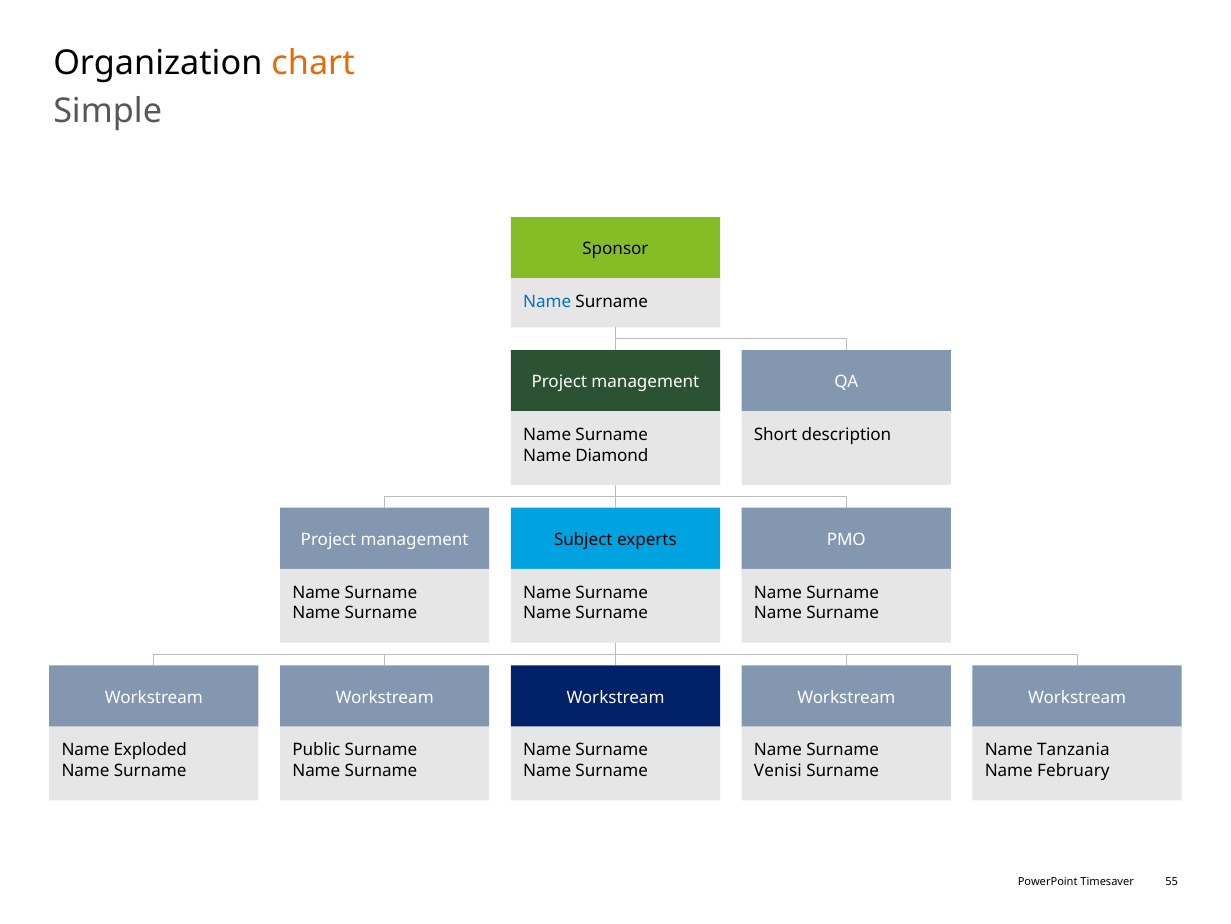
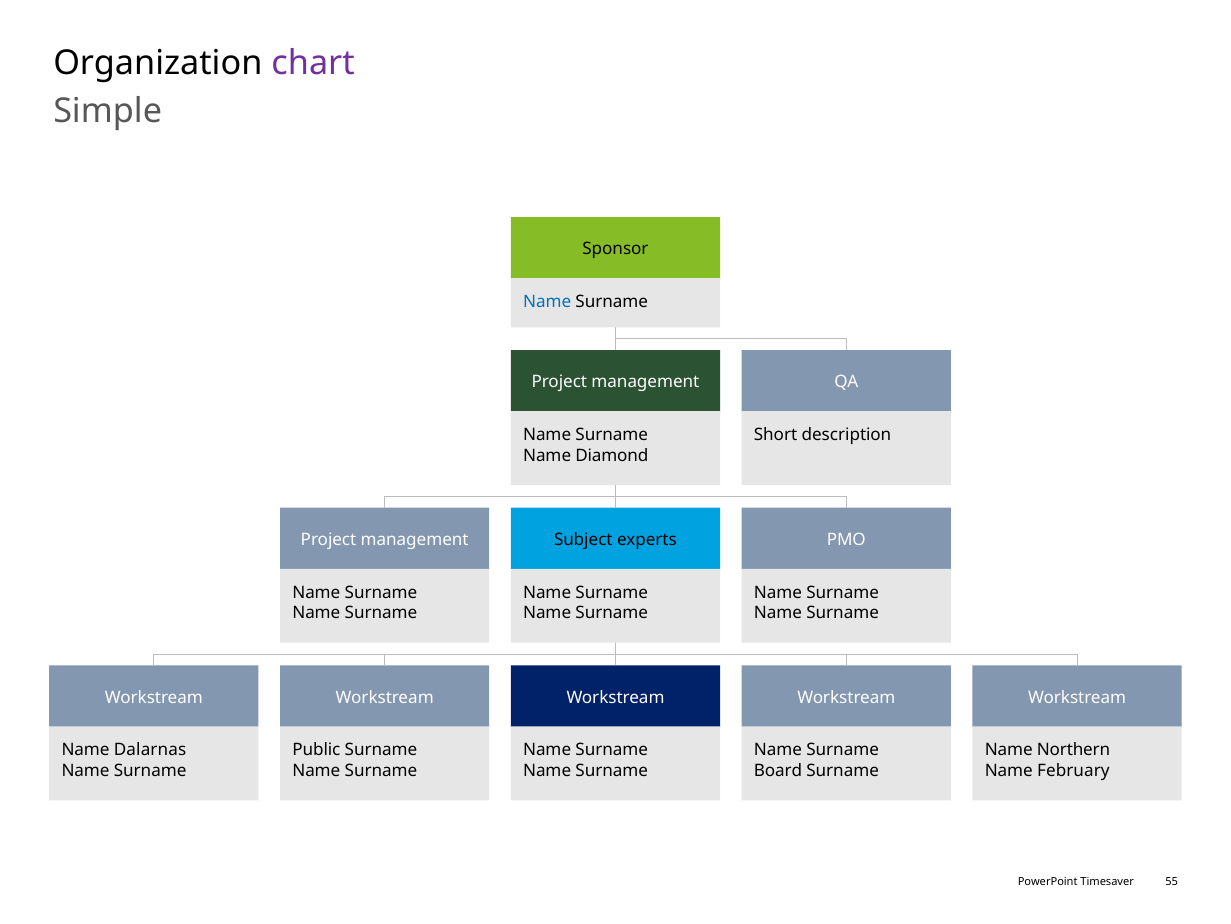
chart colour: orange -> purple (313, 63)
Exploded: Exploded -> Dalarnas (150, 750)
Tanzania: Tanzania -> Northern (1073, 750)
Venisi: Venisi -> Board (778, 770)
